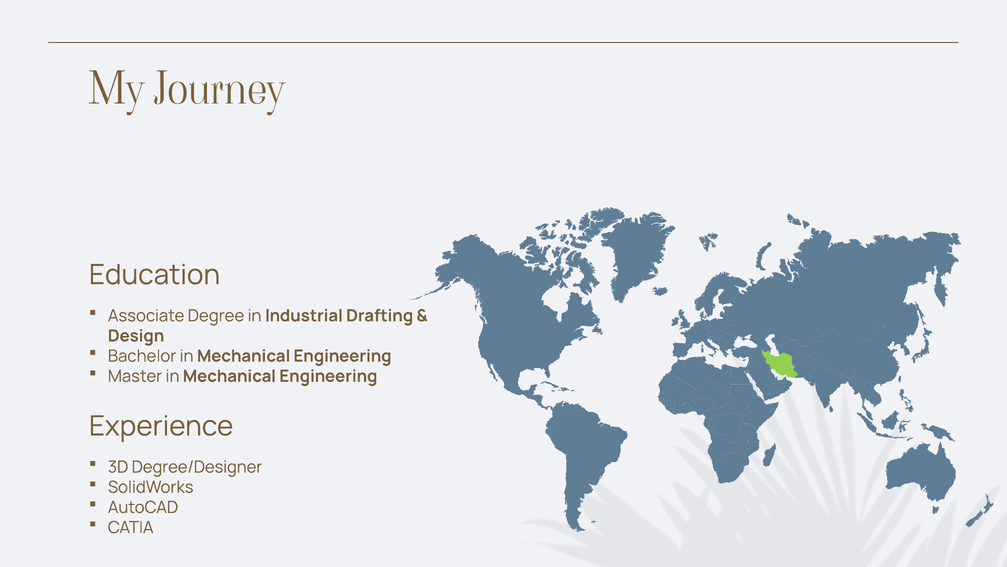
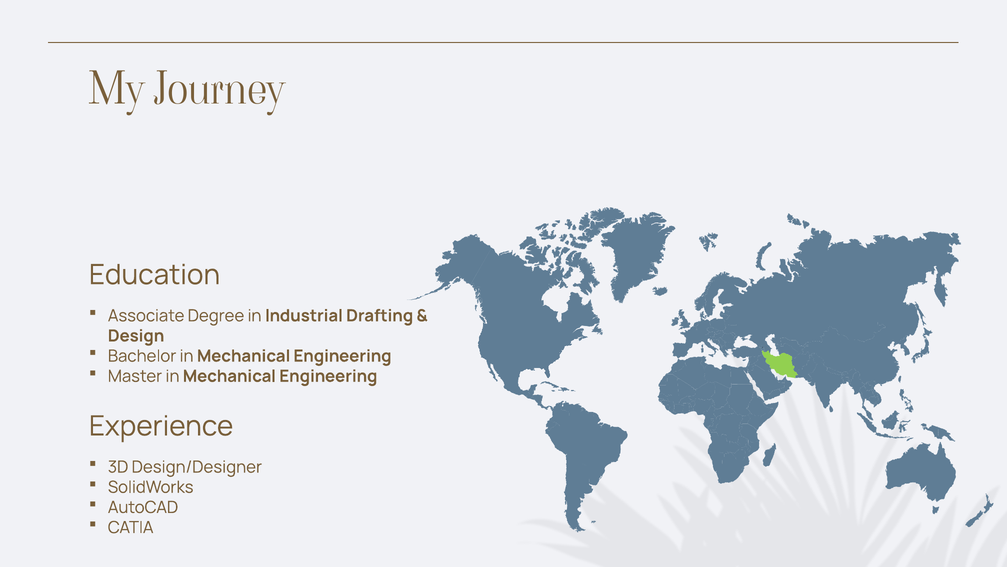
Degree/Designer: Degree/Designer -> Design/Designer (197, 467)
